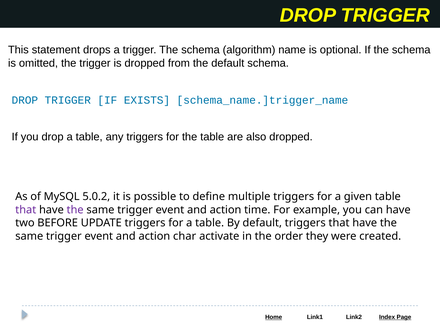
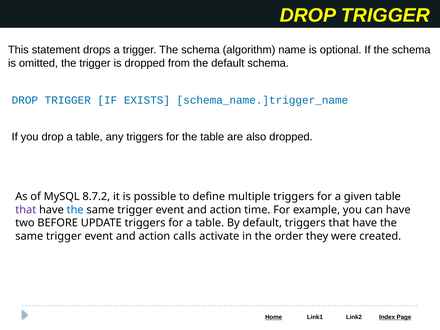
5.0.2: 5.0.2 -> 8.7.2 (96, 197)
the colour: purple -> blue (75, 210)
char: char -> calls (185, 236)
